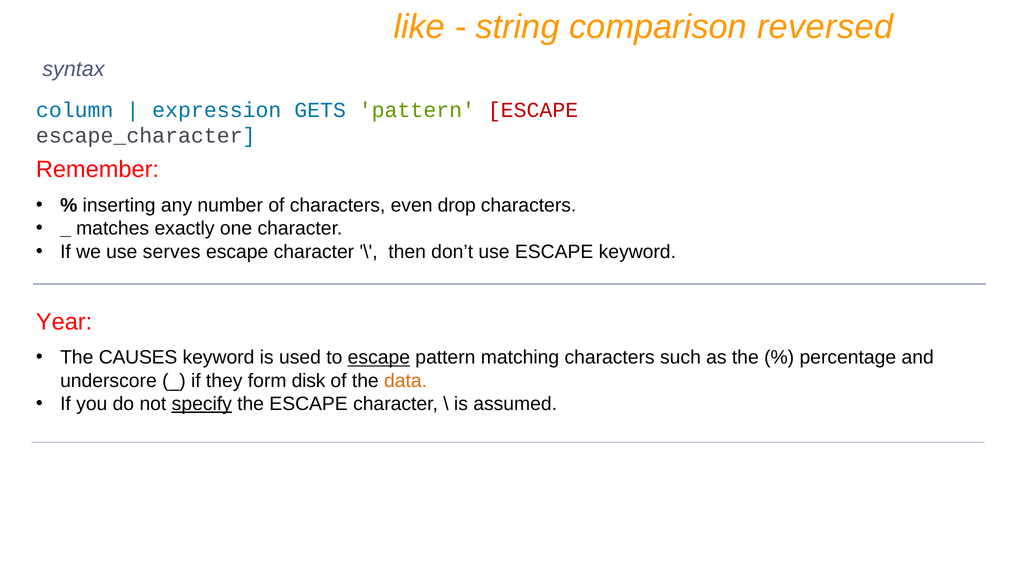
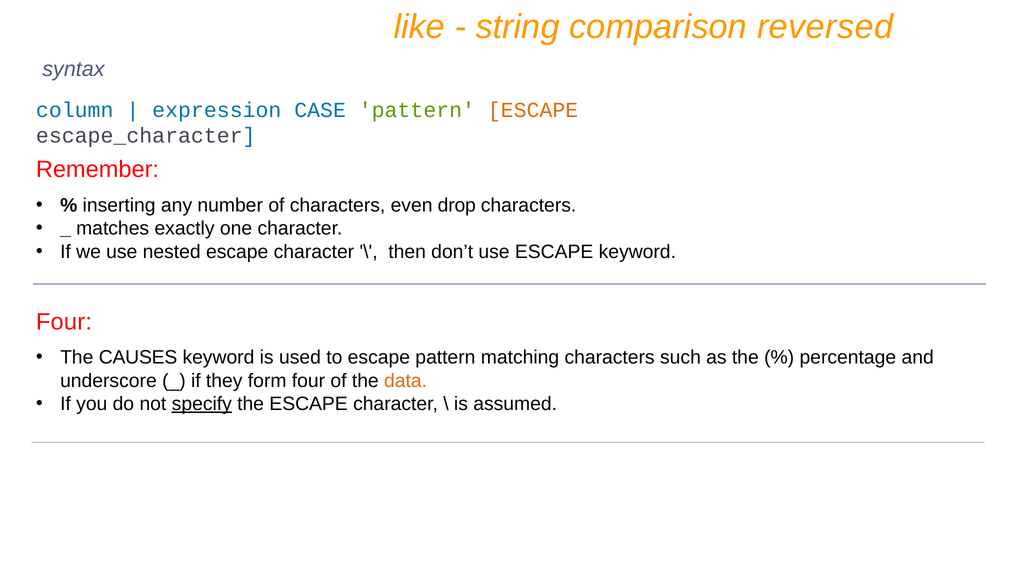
GETS: GETS -> CASE (320, 110)
ESCAPE colour: red -> orange (533, 110)
serves: serves -> nested (172, 252)
Year: Year -> Four (64, 322)
escape underline: present -> none (379, 358)
form disk: disk -> four (308, 381)
